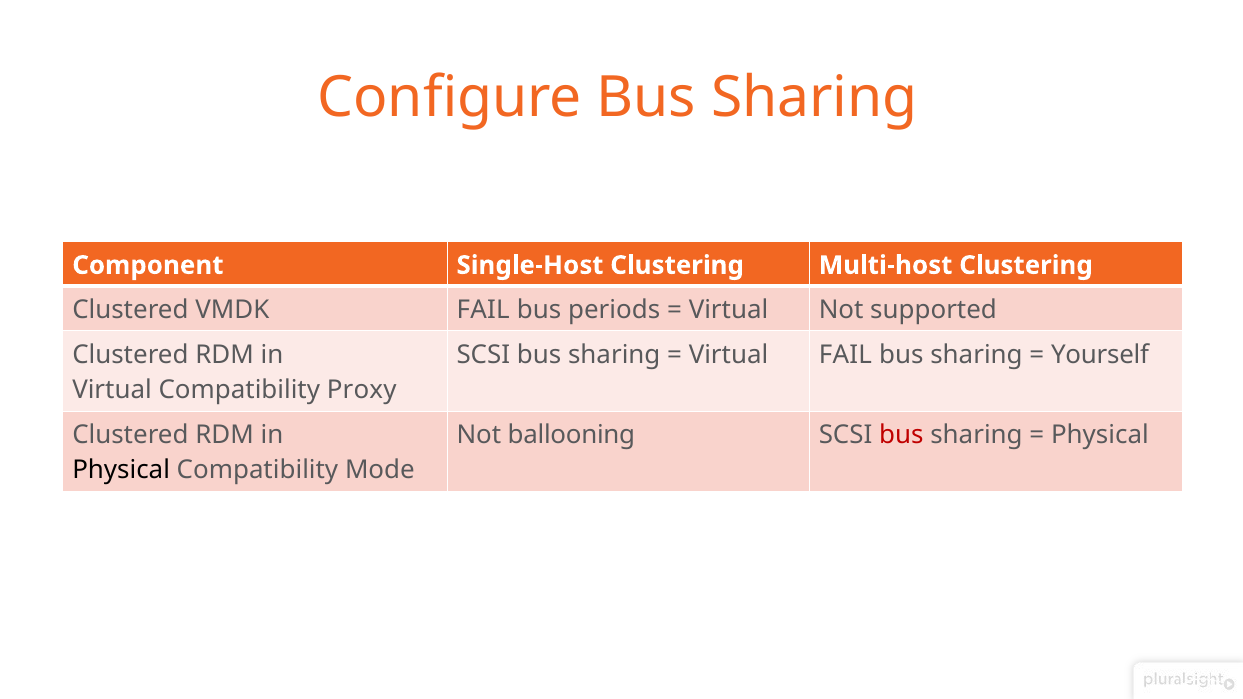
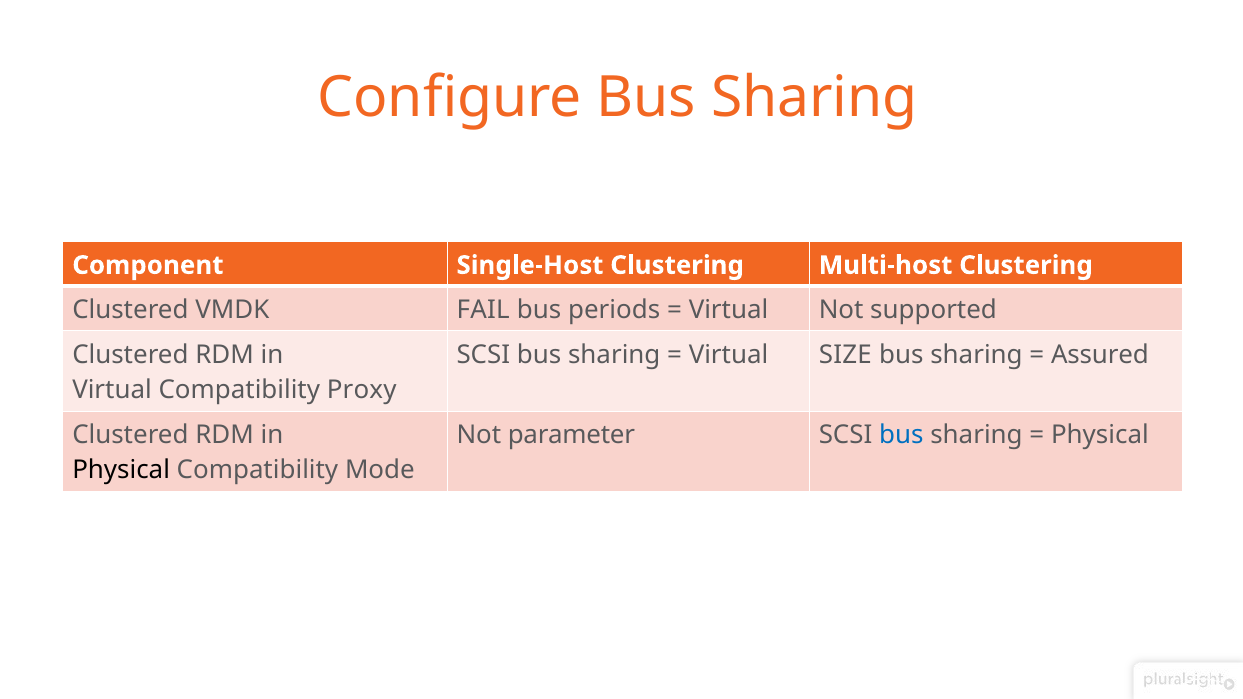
Virtual FAIL: FAIL -> SIZE (845, 355)
Yourself: Yourself -> Assured (1100, 355)
ballooning: ballooning -> parameter (571, 435)
bus colour: red -> blue (901, 435)
